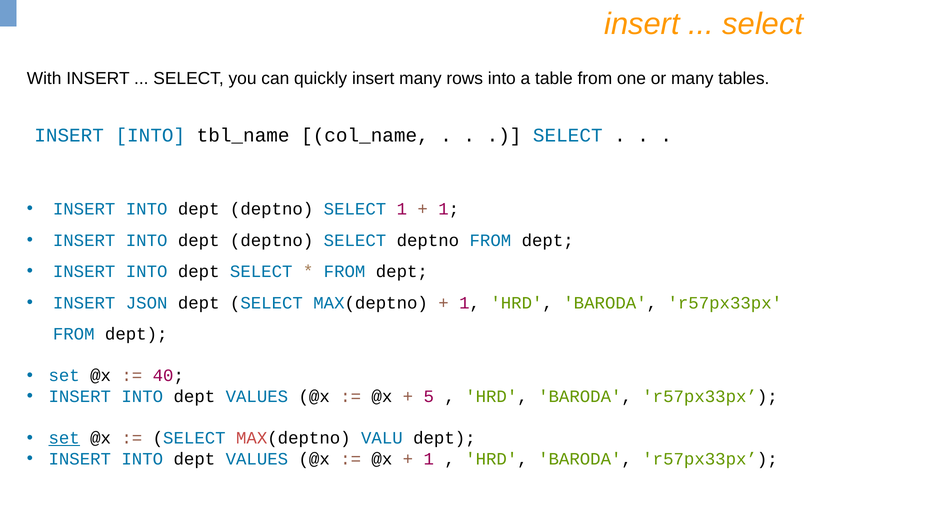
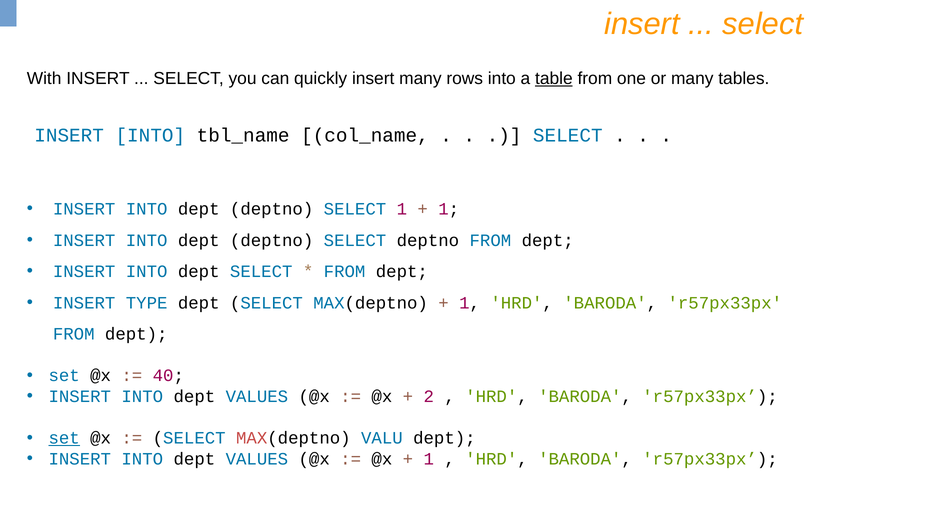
table underline: none -> present (554, 79)
JSON: JSON -> TYPE (147, 303)
5: 5 -> 2 (429, 396)
